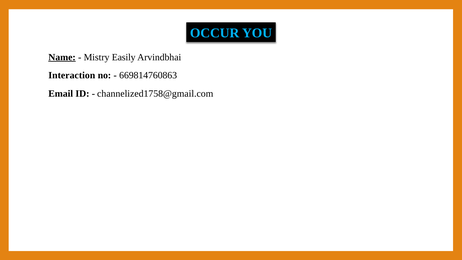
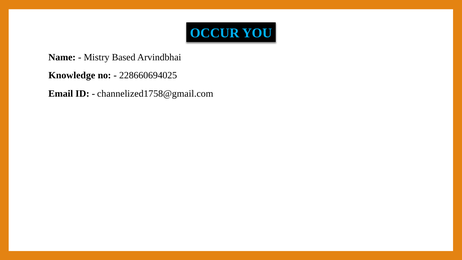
Name underline: present -> none (62, 57)
Easily: Easily -> Based (124, 57)
Interaction: Interaction -> Knowledge (72, 75)
669814760863: 669814760863 -> 228660694025 (148, 75)
